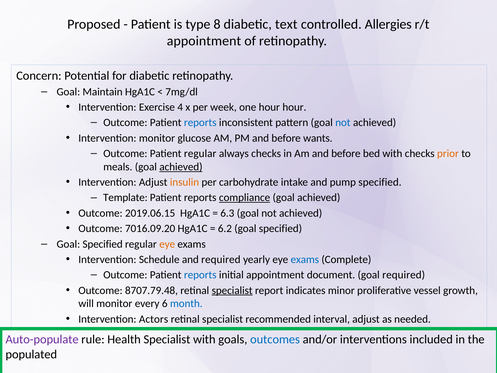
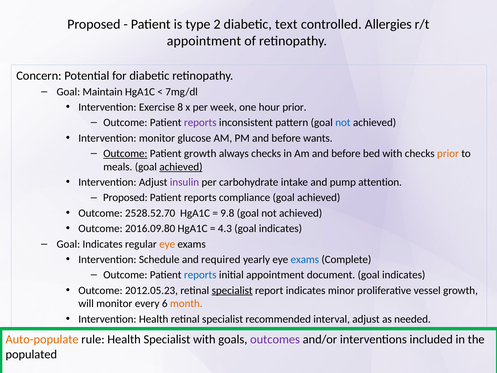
8: 8 -> 2 (217, 24)
4: 4 -> 8 (180, 107)
hour hour: hour -> prior (294, 107)
reports colour: blue -> purple (200, 123)
Outcome underline: none -> present (125, 153)
Patient regular: regular -> growth (200, 153)
insulin colour: orange -> purple (184, 182)
pump specified: specified -> attention (380, 182)
Template: Template -> Proposed (125, 198)
compliance underline: present -> none (245, 198)
2019.06.15: 2019.06.15 -> 2528.52.70 (150, 213)
6.3: 6.3 -> 9.8 (227, 213)
7016.09.20: 7016.09.20 -> 2016.09.80 (150, 228)
6.2: 6.2 -> 4.3 (225, 228)
specified: specified -> indicates (280, 228)
Specified: Specified -> Indicates (103, 244)
required: required -> indicates (404, 275)
8707.79.48: 8707.79.48 -> 2012.05.23 (151, 290)
month colour: blue -> orange (186, 303)
Intervention Actors: Actors -> Health (154, 319)
Auto-populate colour: purple -> orange (42, 339)
outcomes colour: blue -> purple (275, 339)
